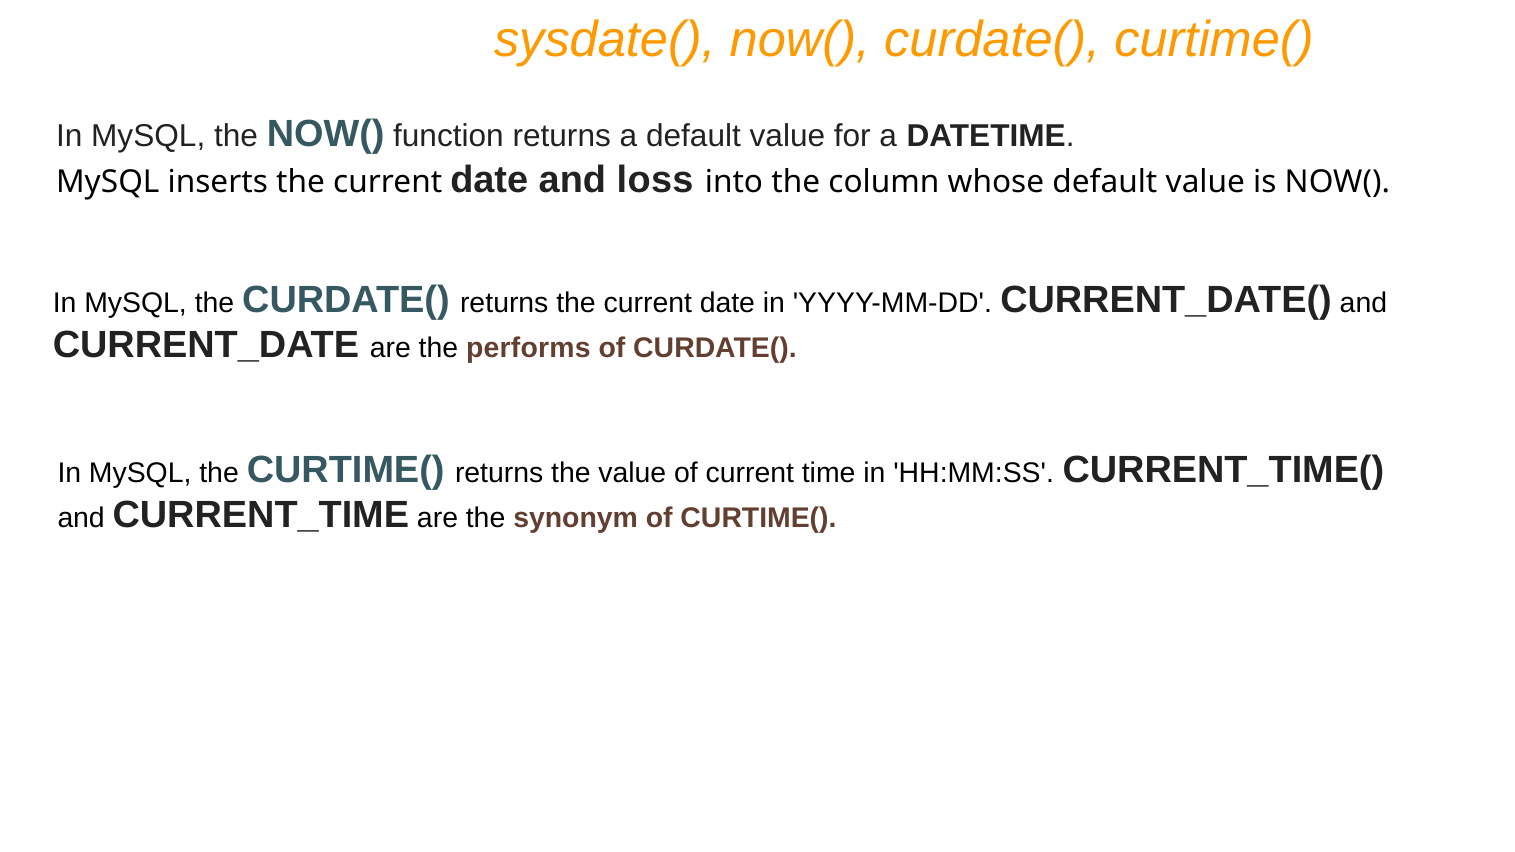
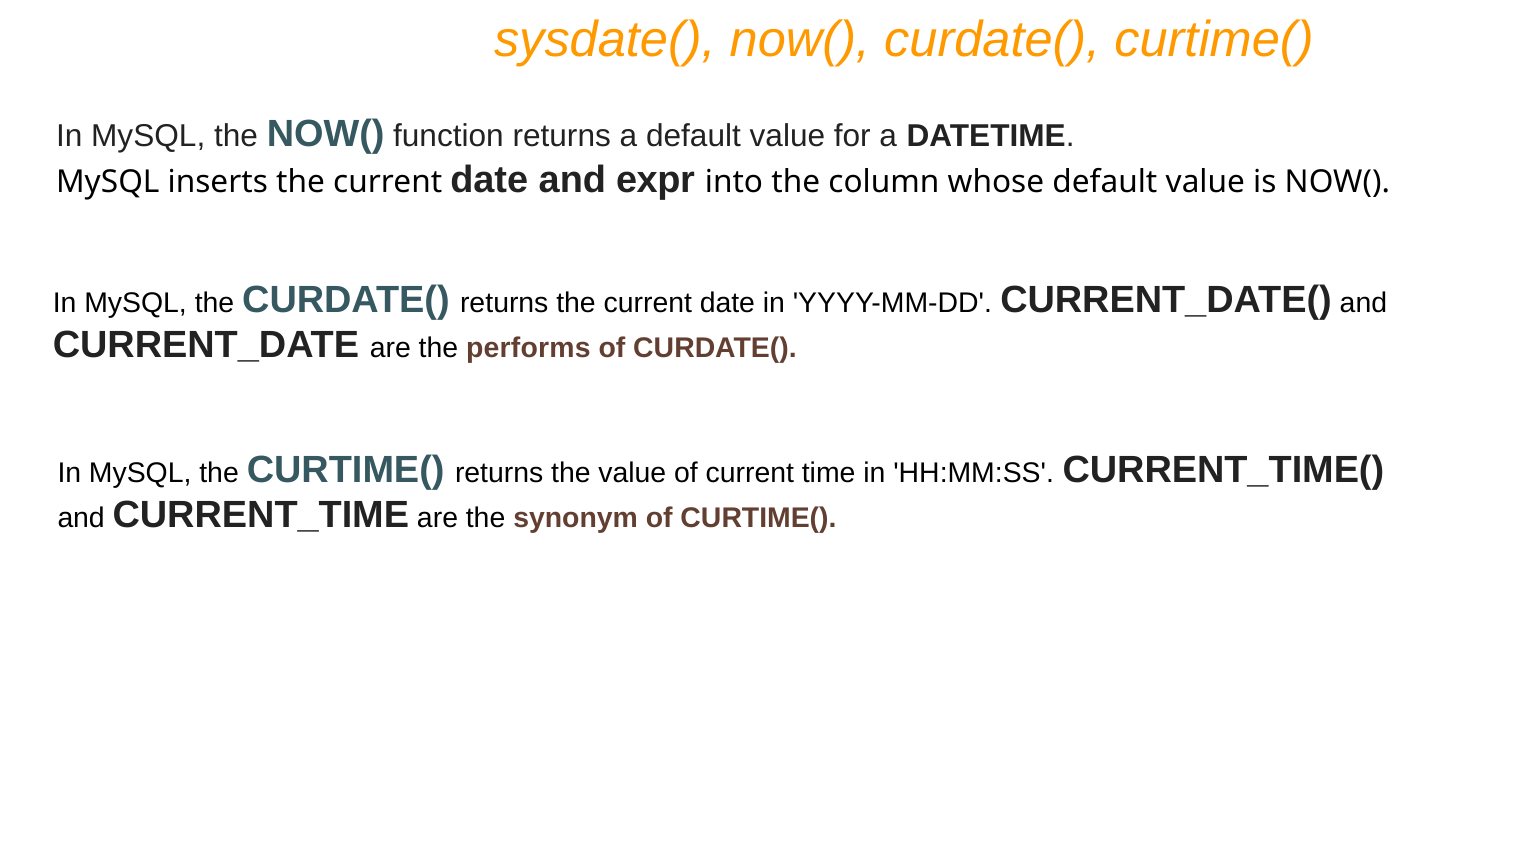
loss: loss -> expr (655, 180)
